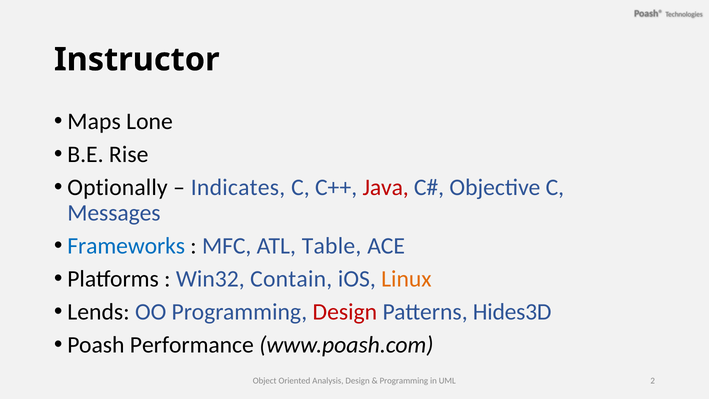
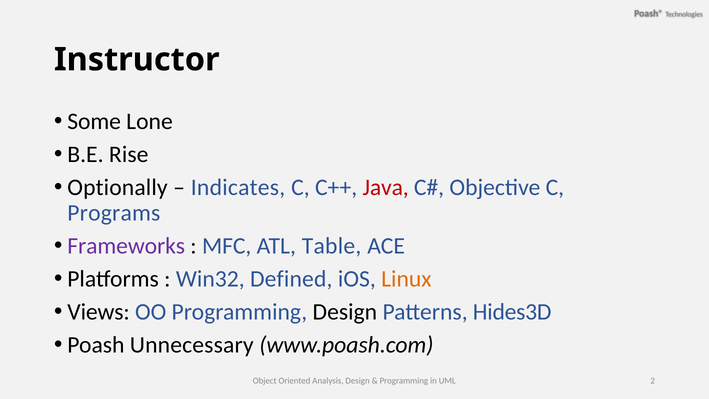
Maps: Maps -> Some (94, 121)
Messages: Messages -> Programs (114, 213)
Frameworks colour: blue -> purple (126, 246)
Contain: Contain -> Defined (291, 279)
Lends: Lends -> Views (99, 312)
Design colour: red -> black (345, 312)
Performance: Performance -> Unnecessary (192, 345)
